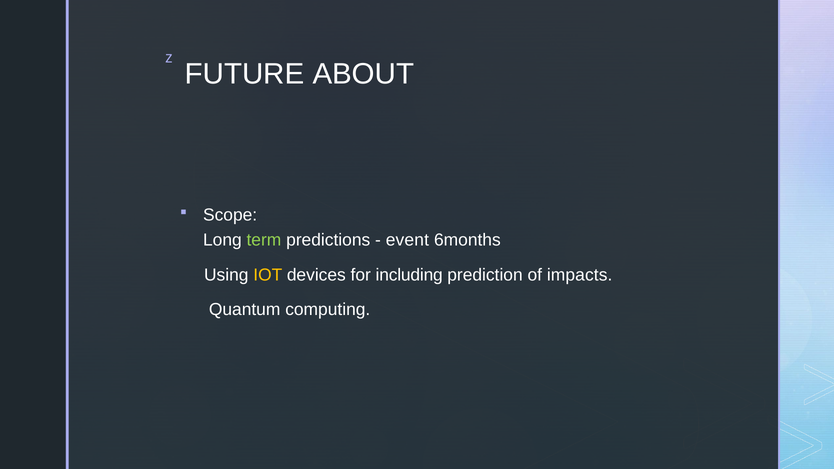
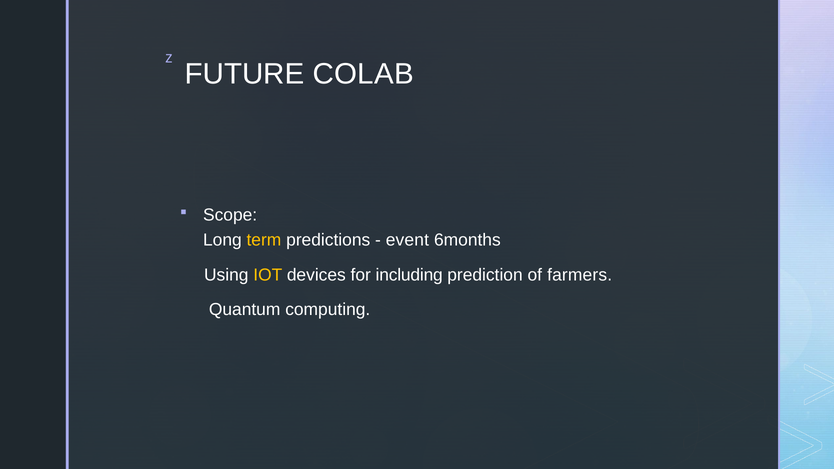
ABOUT: ABOUT -> COLAB (363, 74)
term colour: light green -> yellow (264, 240)
impacts: impacts -> farmers (580, 275)
